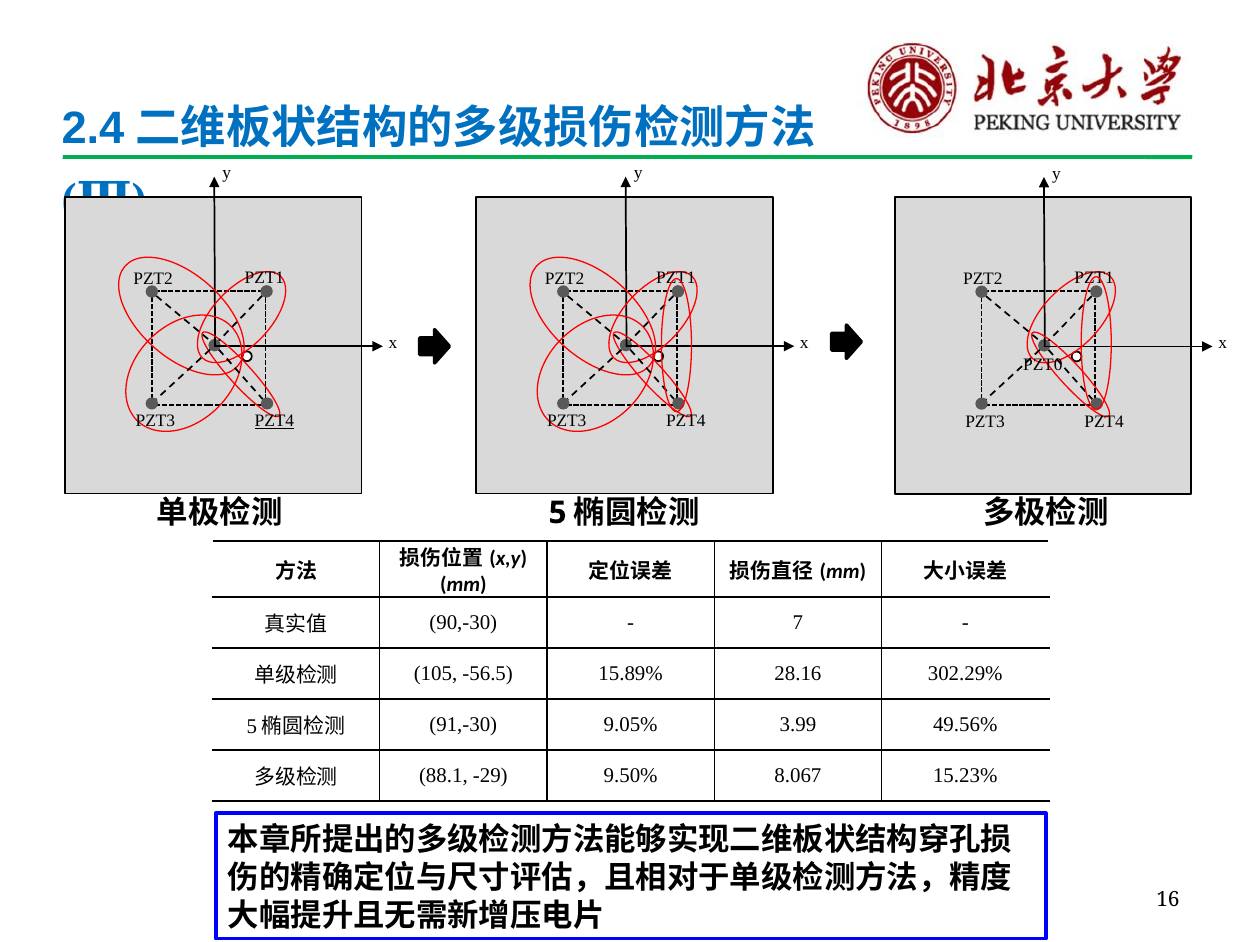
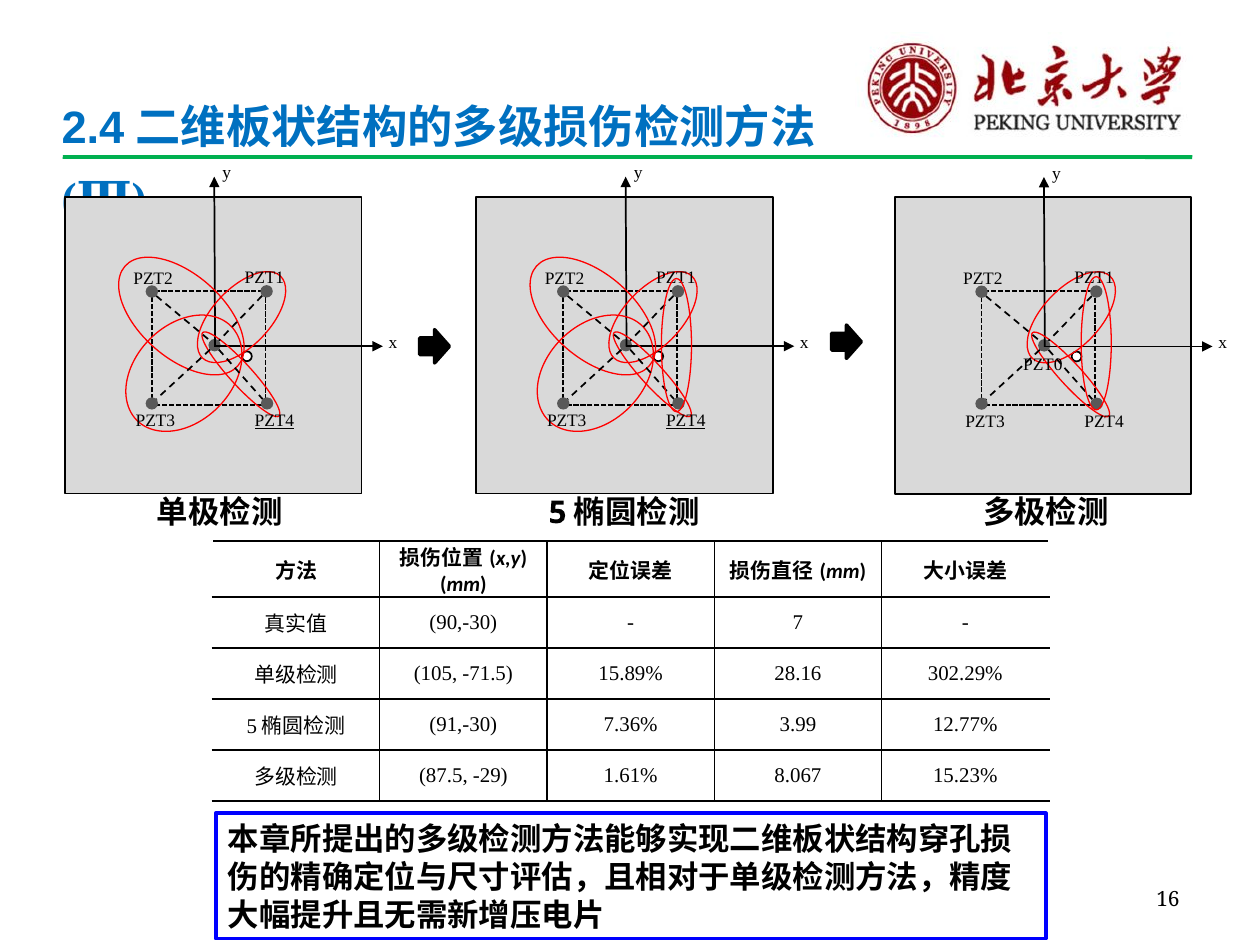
PZT4 underline: none -> present (686, 421)
-56.5: -56.5 -> -71.5 (488, 673)
9.05%: 9.05% -> 7.36% (631, 724)
49.56%: 49.56% -> 12.77% (965, 724)
88.1: 88.1 -> 87.5 (443, 775)
9.50%: 9.50% -> 1.61% (631, 775)
